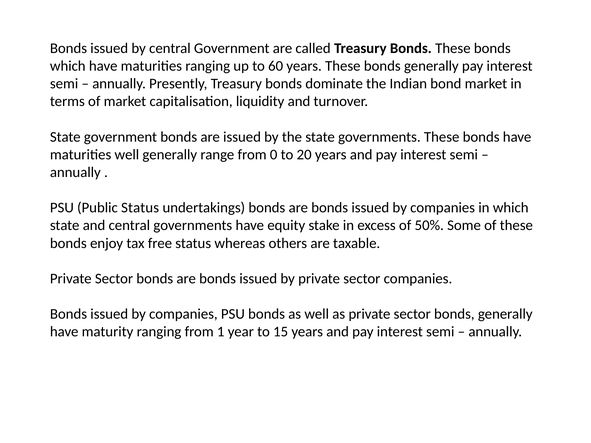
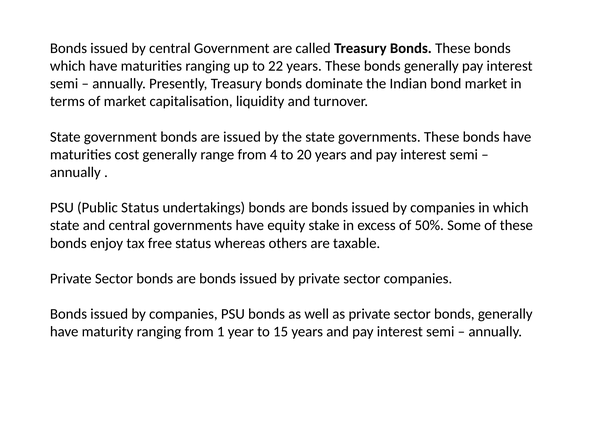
60: 60 -> 22 (276, 66)
maturities well: well -> cost (127, 155)
0: 0 -> 4 (274, 155)
